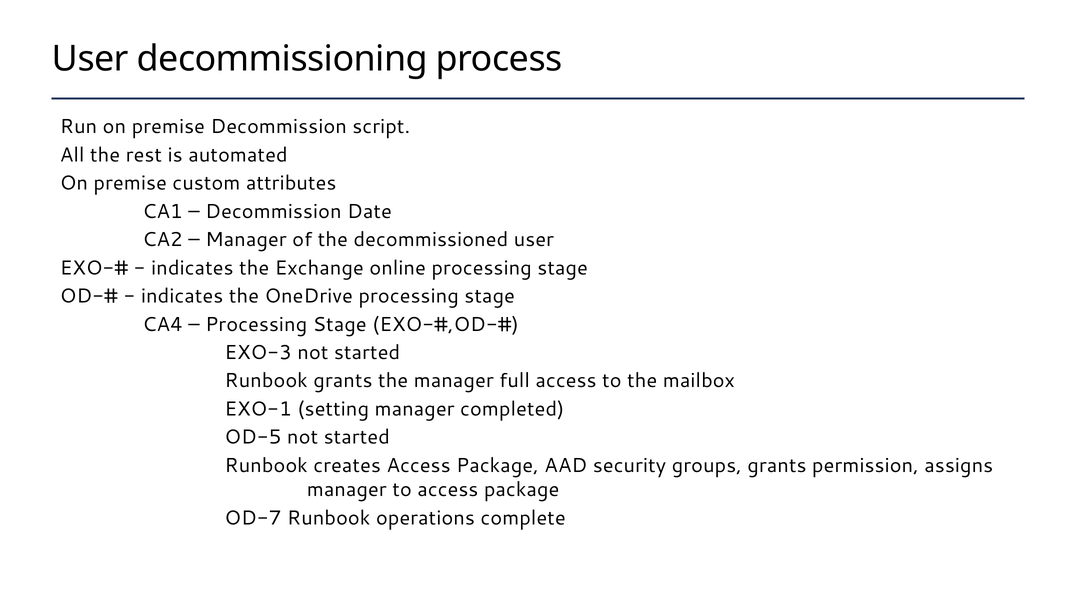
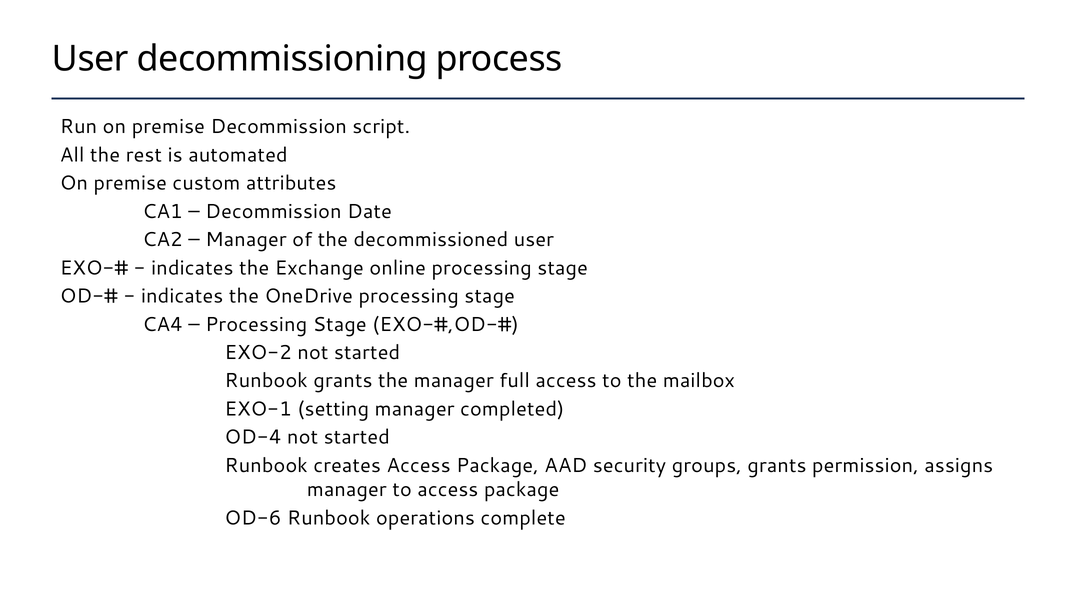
EXO-3: EXO-3 -> EXO-2 (258, 353)
OD-5: OD-5 -> OD-4 (253, 437)
OD-7: OD-7 -> OD-6 (253, 518)
